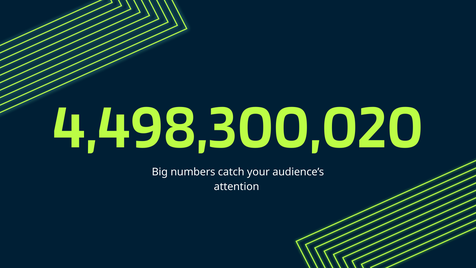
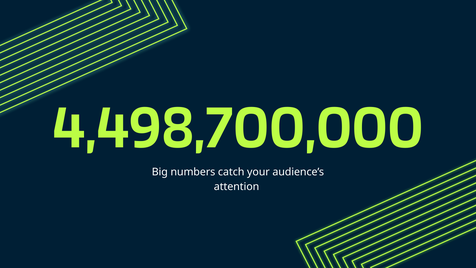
4,498,300,020: 4,498,300,020 -> 4,498,700,000 (238, 126)
